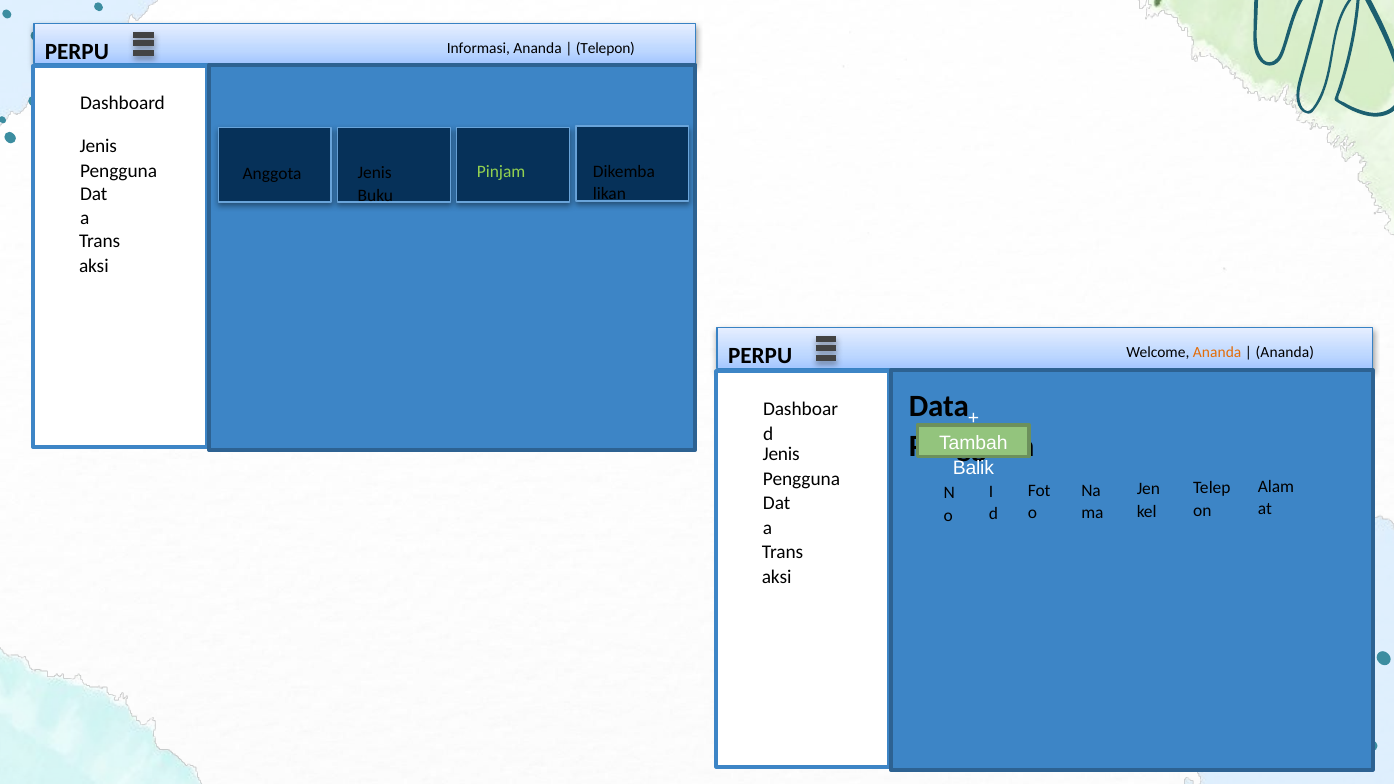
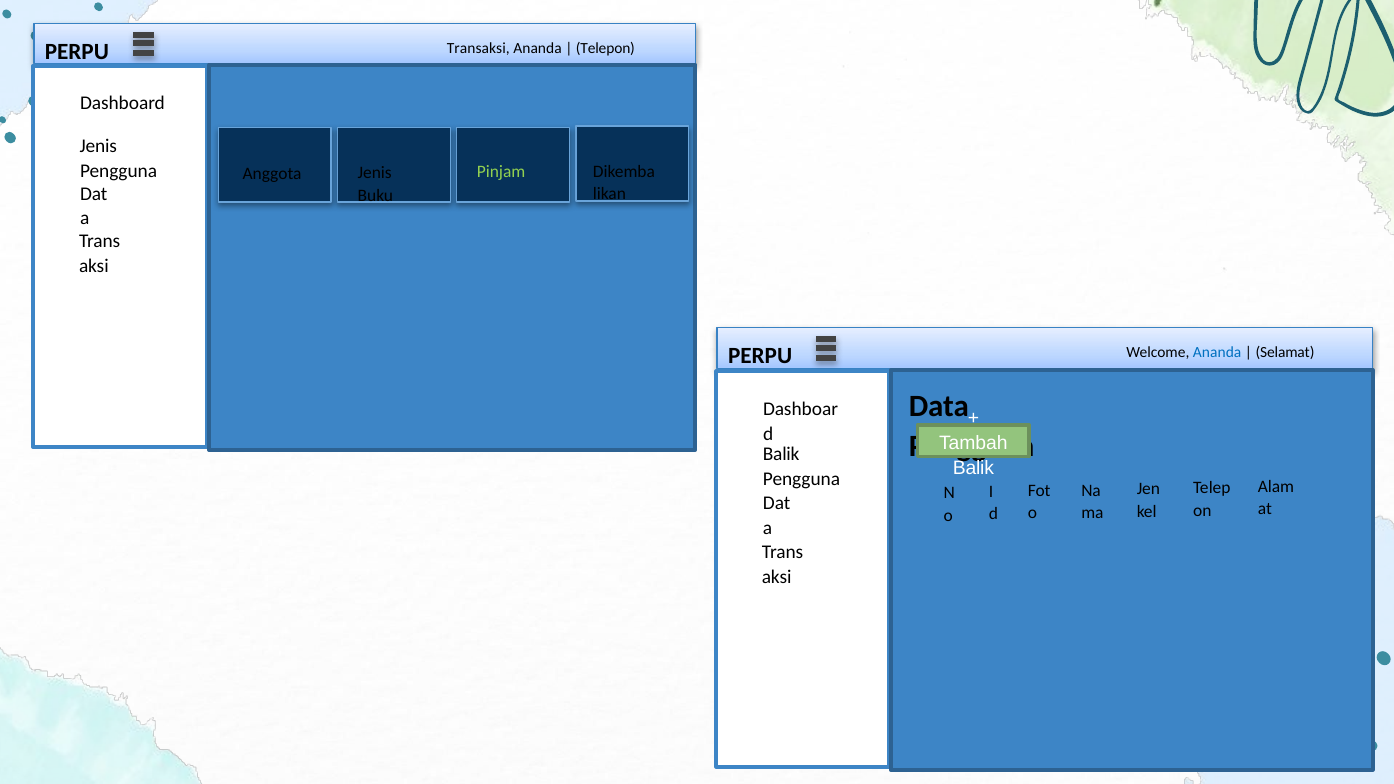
Informasi: Informasi -> Transaksi (478, 48)
Ananda colour: orange -> blue (1217, 352)
Ananda: Ananda -> Selamat (1285, 352)
Jenis: Jenis -> Balik (781, 454)
